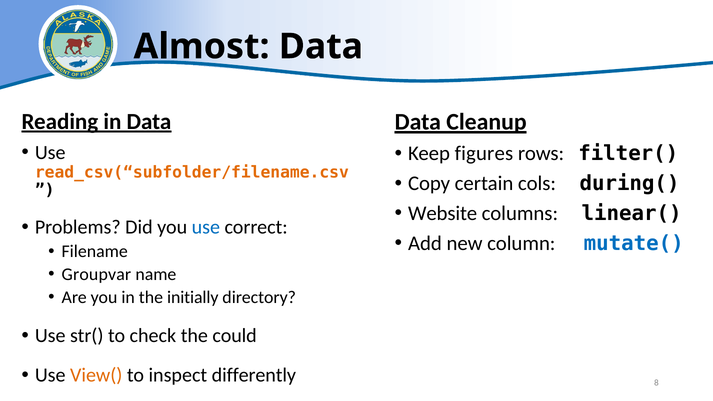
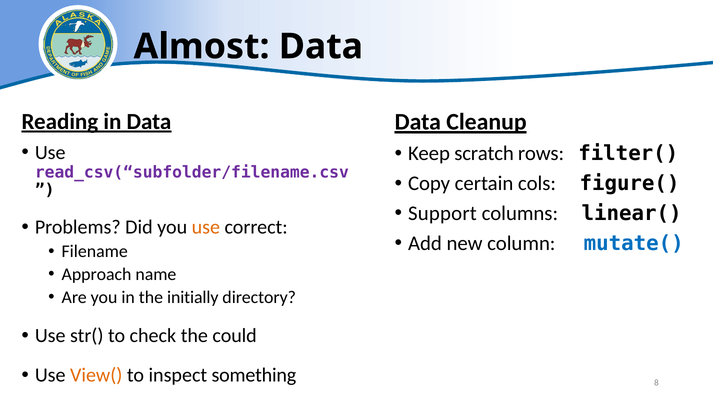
figures: figures -> scratch (484, 154)
read_csv(“subfolder/filename.csv colour: orange -> purple (192, 172)
during(: during( -> figure( (630, 183)
Website: Website -> Support (442, 213)
use colour: blue -> orange (206, 227)
Groupvar: Groupvar -> Approach (97, 274)
differently: differently -> something (254, 375)
